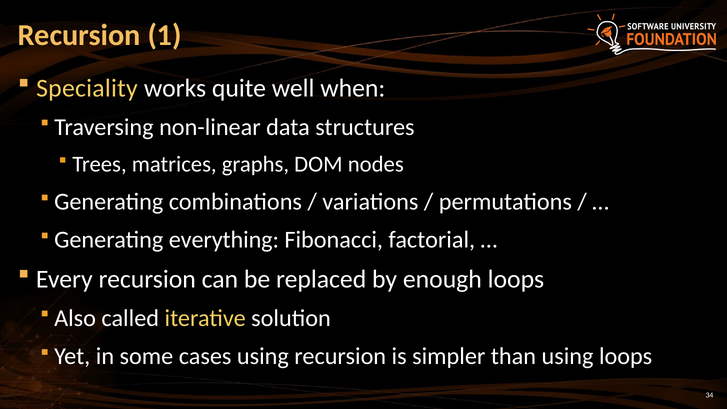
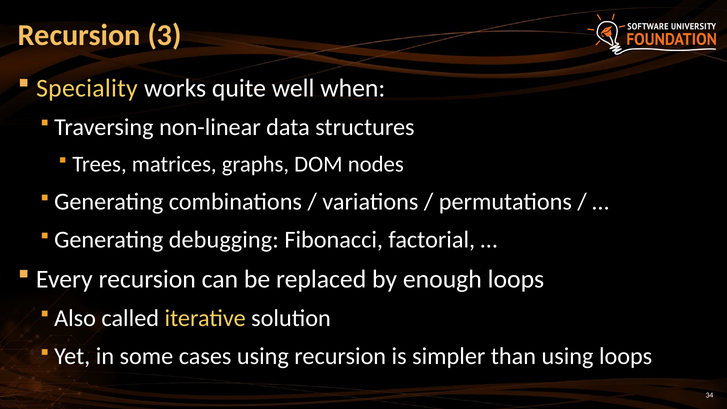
1: 1 -> 3 (165, 35)
everything: everything -> debugging (224, 240)
